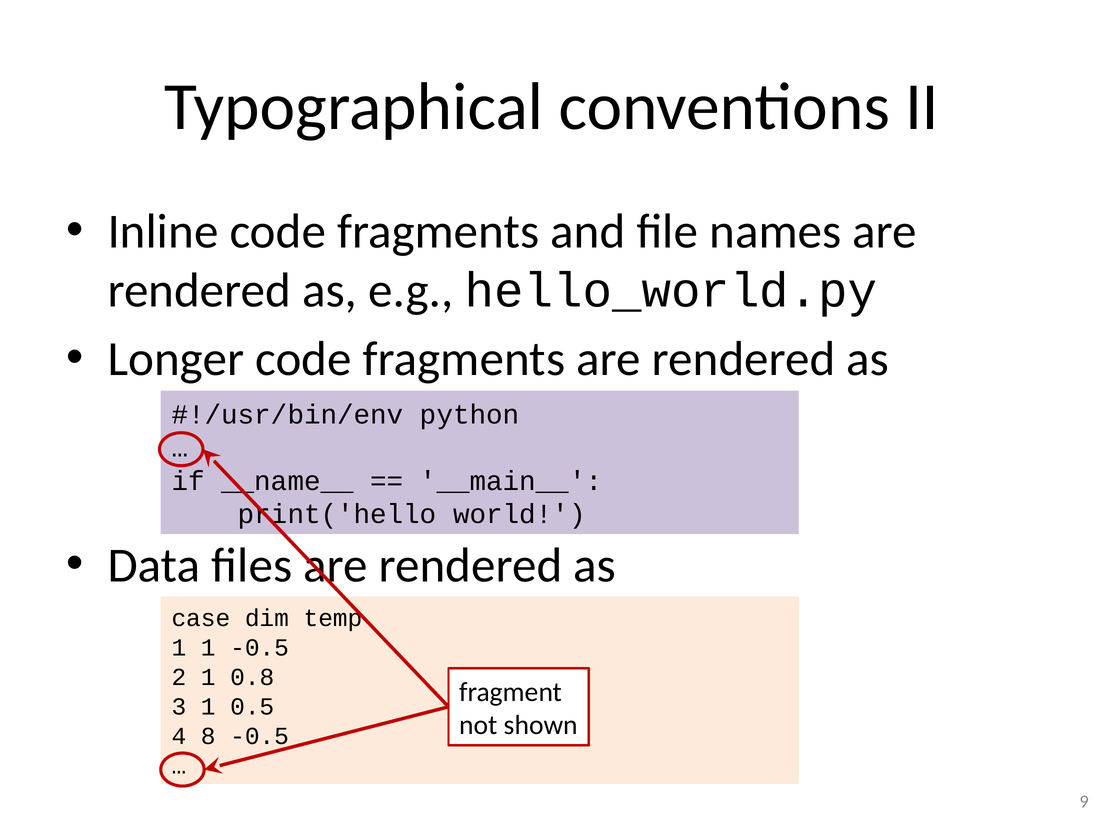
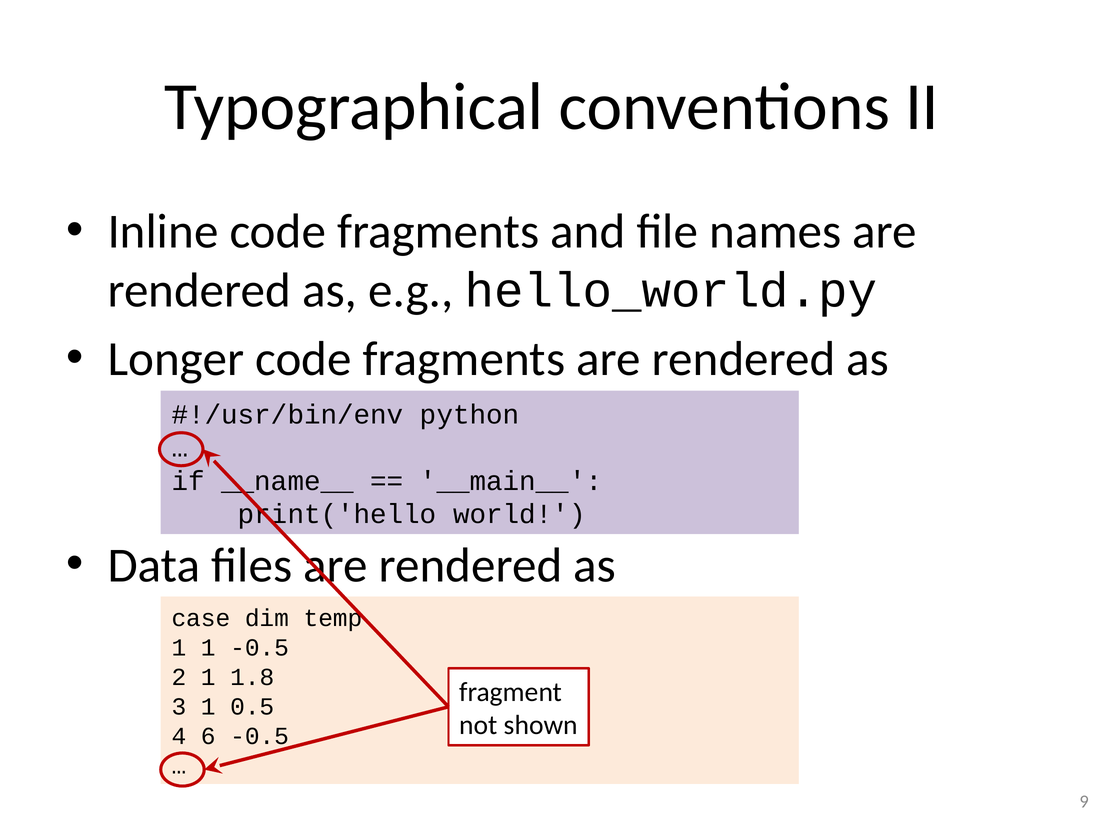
0.8: 0.8 -> 1.8 (252, 677)
8: 8 -> 6 (208, 736)
